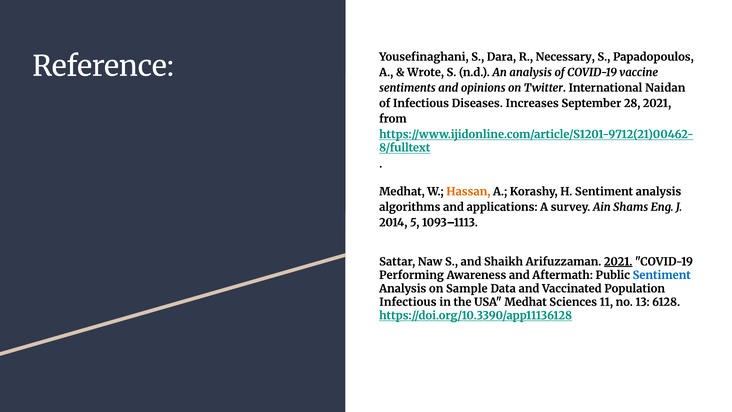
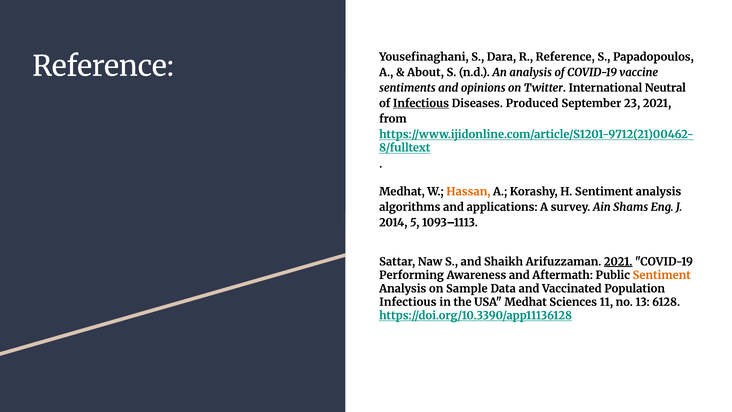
R Necessary: Necessary -> Reference (565, 57)
Wrote: Wrote -> About (425, 72)
Naidan: Naidan -> Neutral (665, 88)
Infectious underline: none -> present (421, 103)
Increases: Increases -> Produced (532, 103)
28: 28 -> 23 (632, 103)
Sentiment colour: blue -> orange (662, 275)
